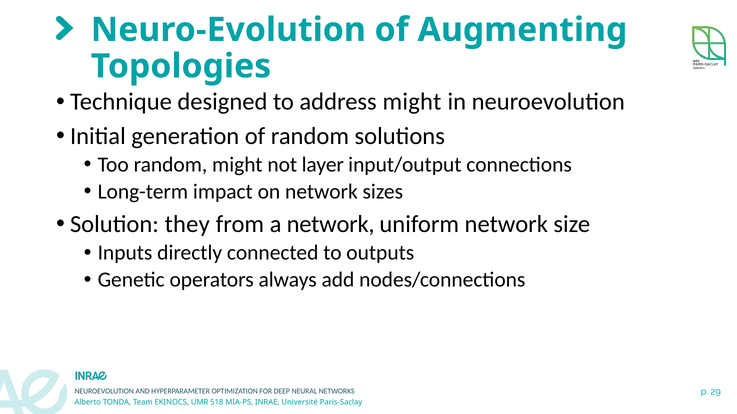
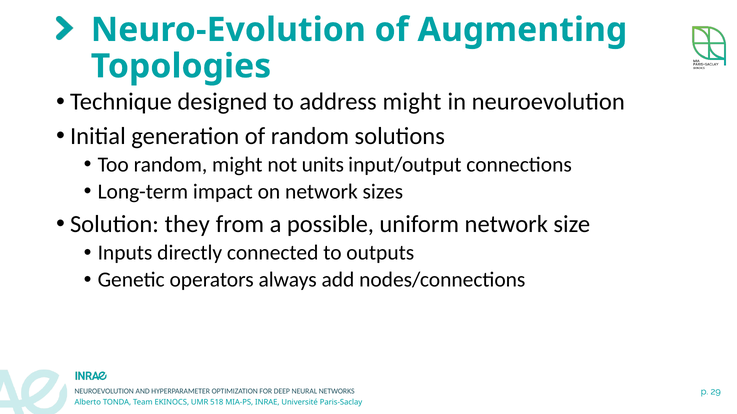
layer: layer -> units (323, 165)
a network: network -> possible (330, 225)
